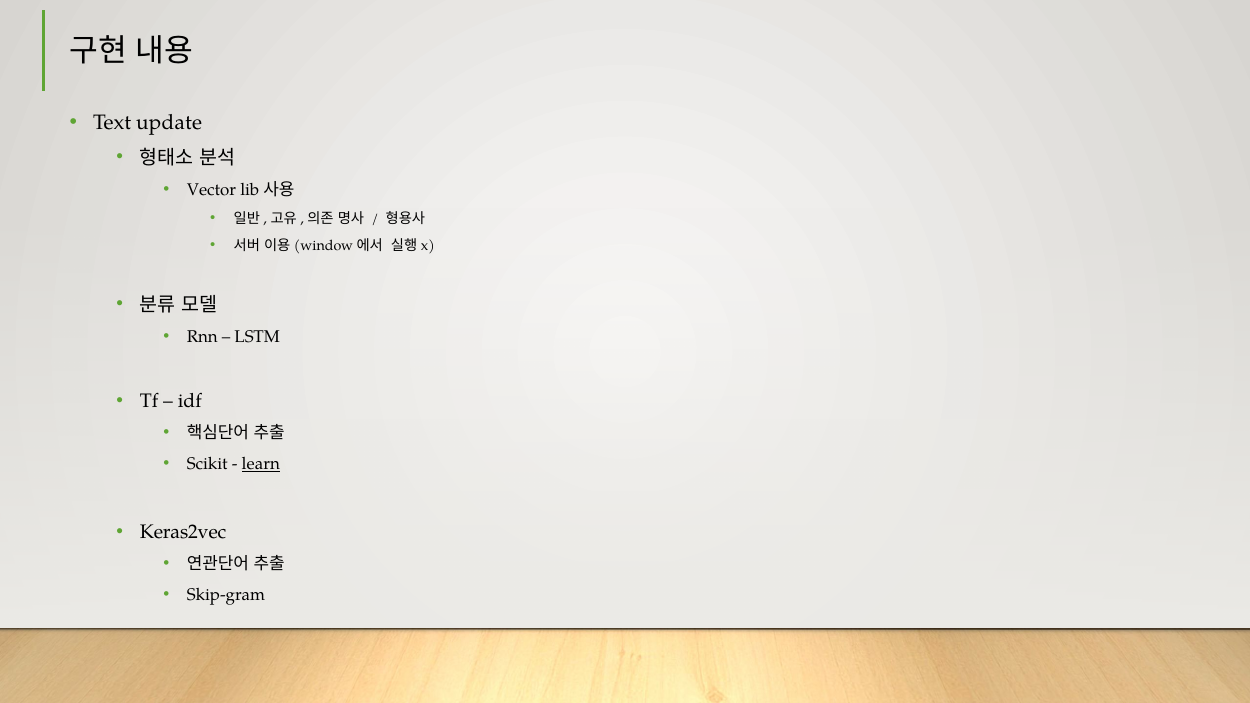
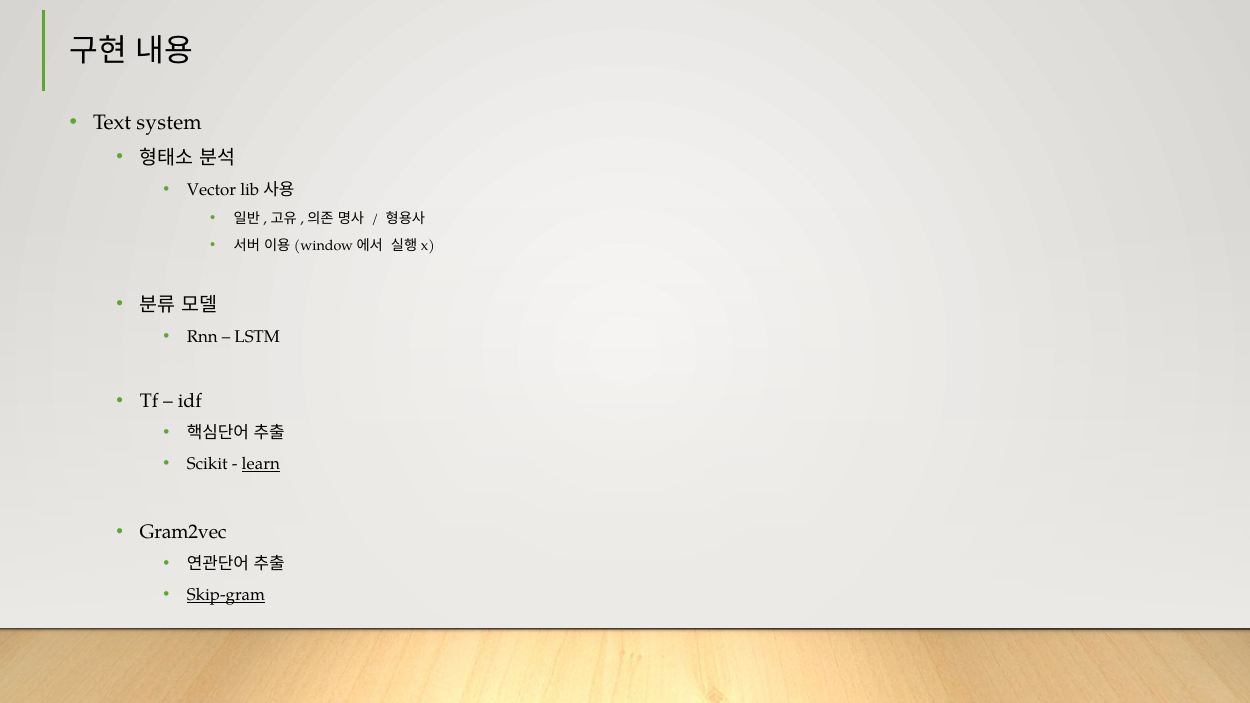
update: update -> system (169, 122)
Keras2vec: Keras2vec -> Gram2vec (183, 532)
Skip-gram underline: none -> present (226, 595)
